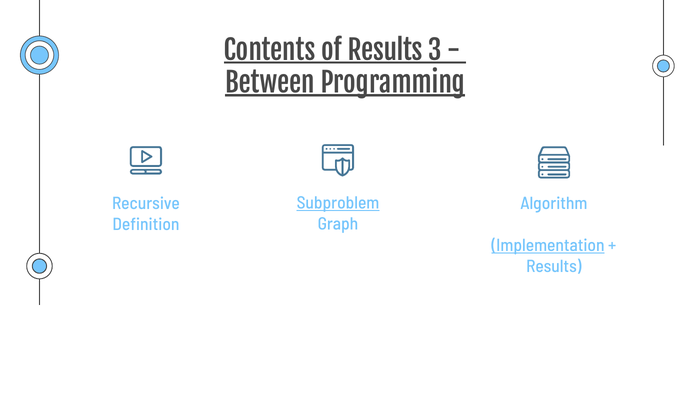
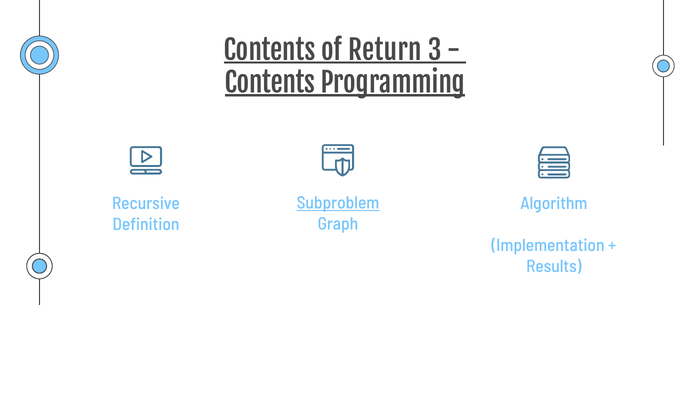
of Results: Results -> Return (385, 51)
Between: Between -> Contents (270, 84)
Implementation underline: present -> none (548, 246)
